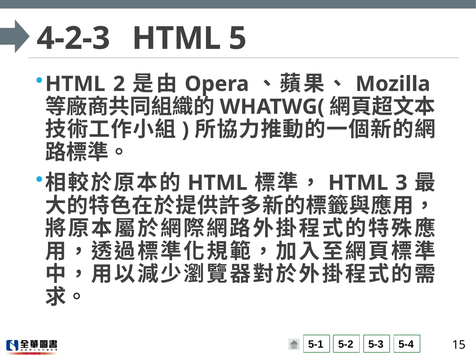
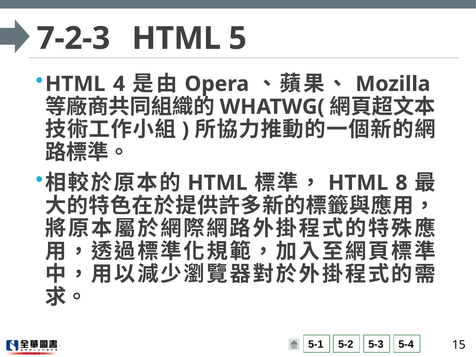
4-2-3: 4-2-3 -> 7-2-3 (73, 38)
2: 2 -> 4 (119, 84)
3: 3 -> 8 (401, 183)
